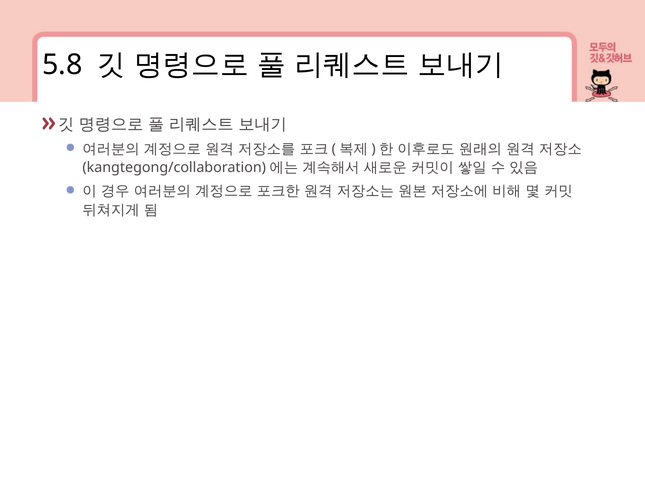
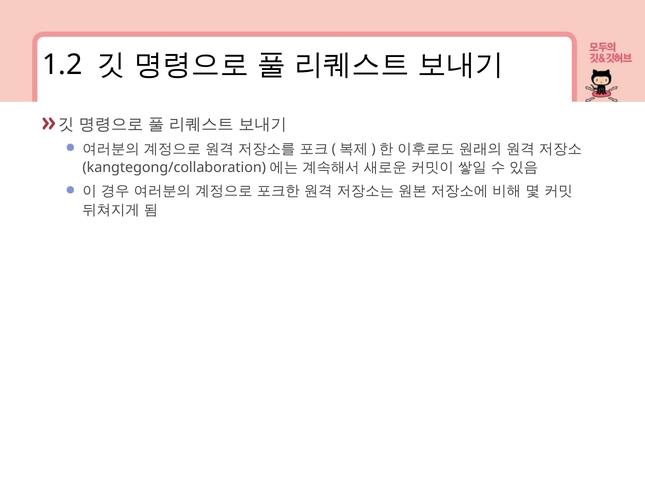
5.8: 5.8 -> 1.2 (62, 65)
